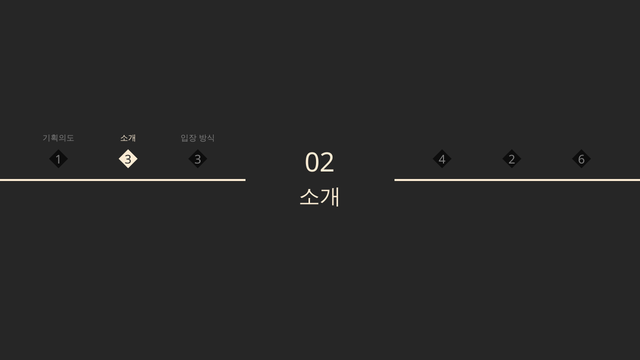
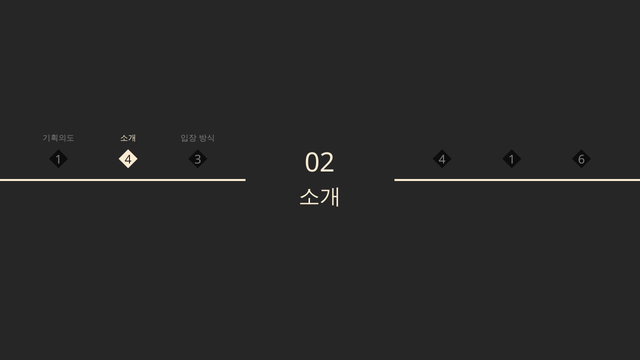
1 3: 3 -> 4 (128, 160)
4 2: 2 -> 1 (512, 160)
